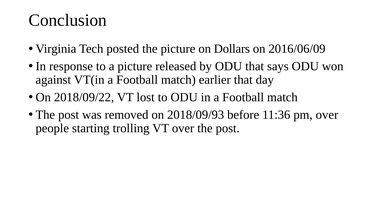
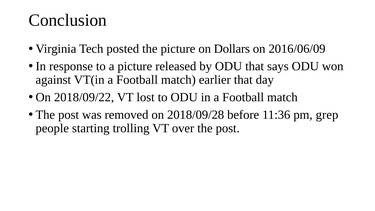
2018/09/93: 2018/09/93 -> 2018/09/28 (196, 115)
pm over: over -> grep (327, 115)
